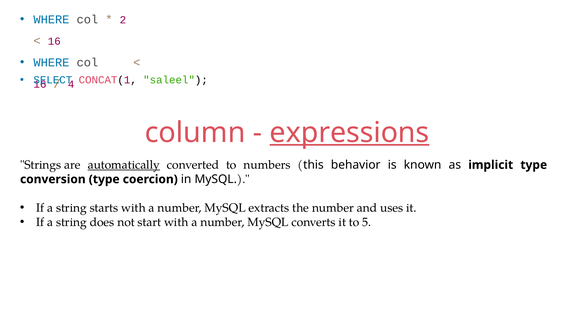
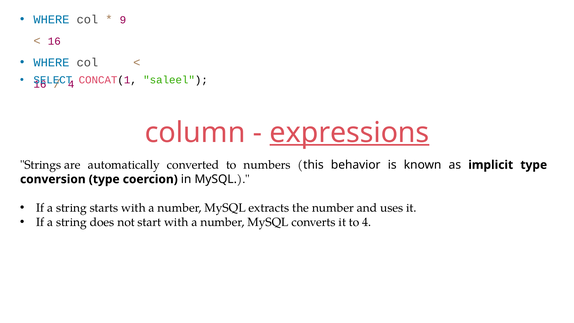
2: 2 -> 9 (123, 20)
automatically underline: present -> none (124, 165)
to 5: 5 -> 4 (367, 222)
